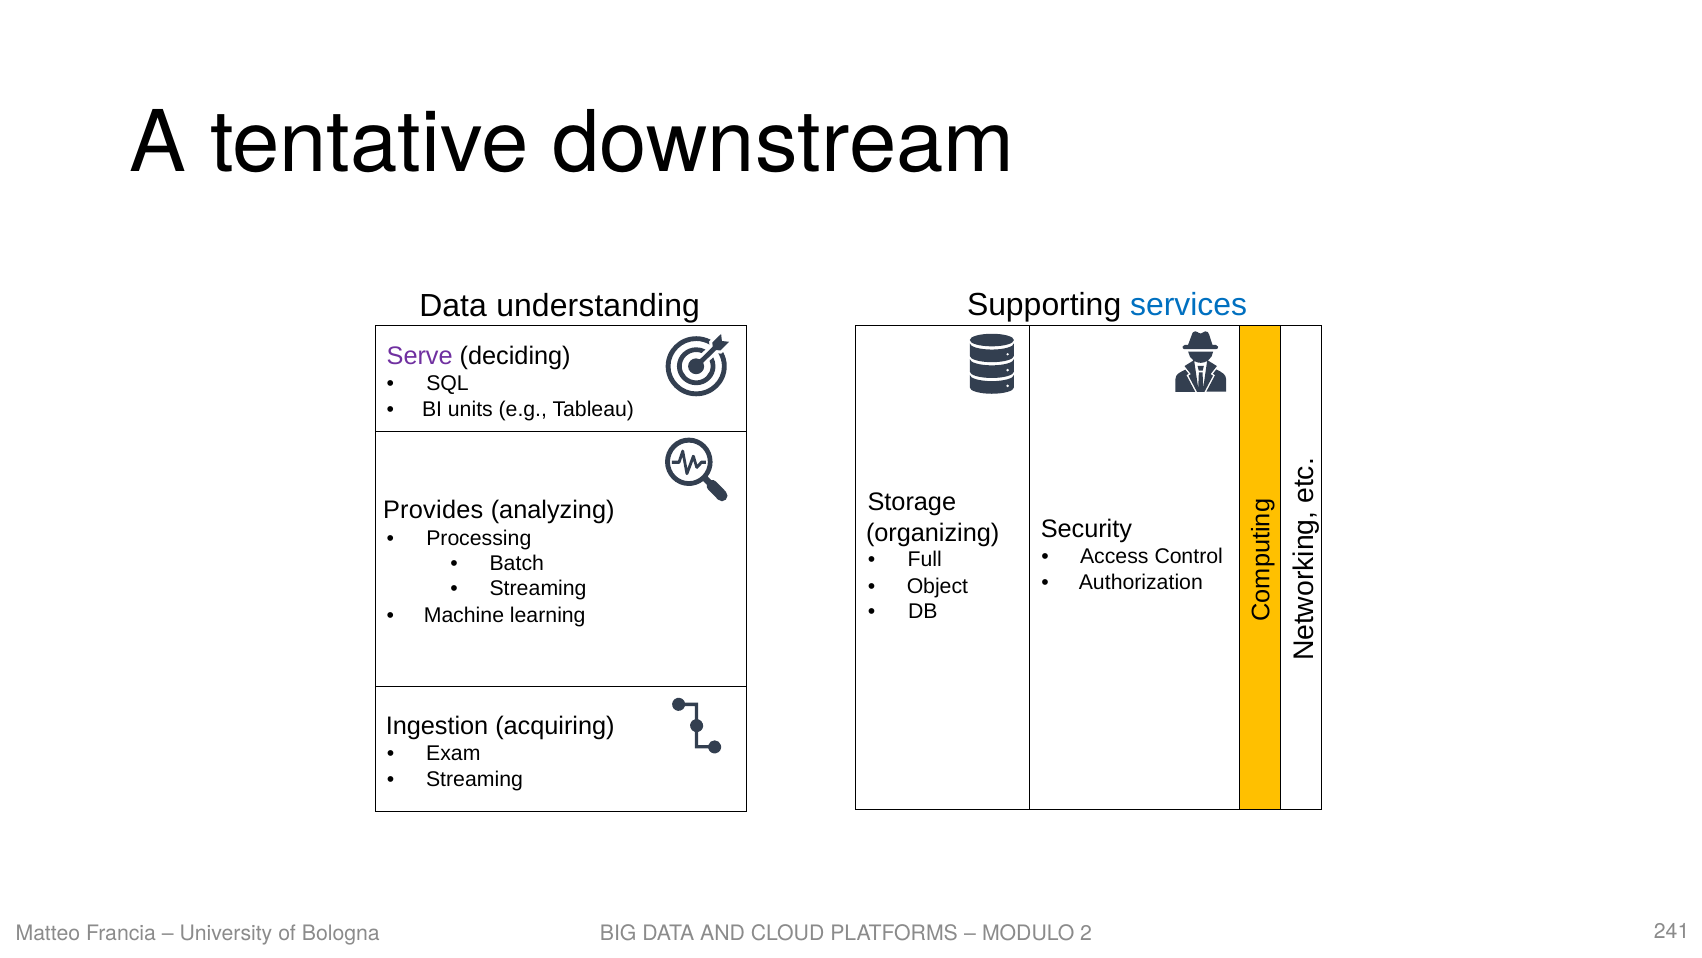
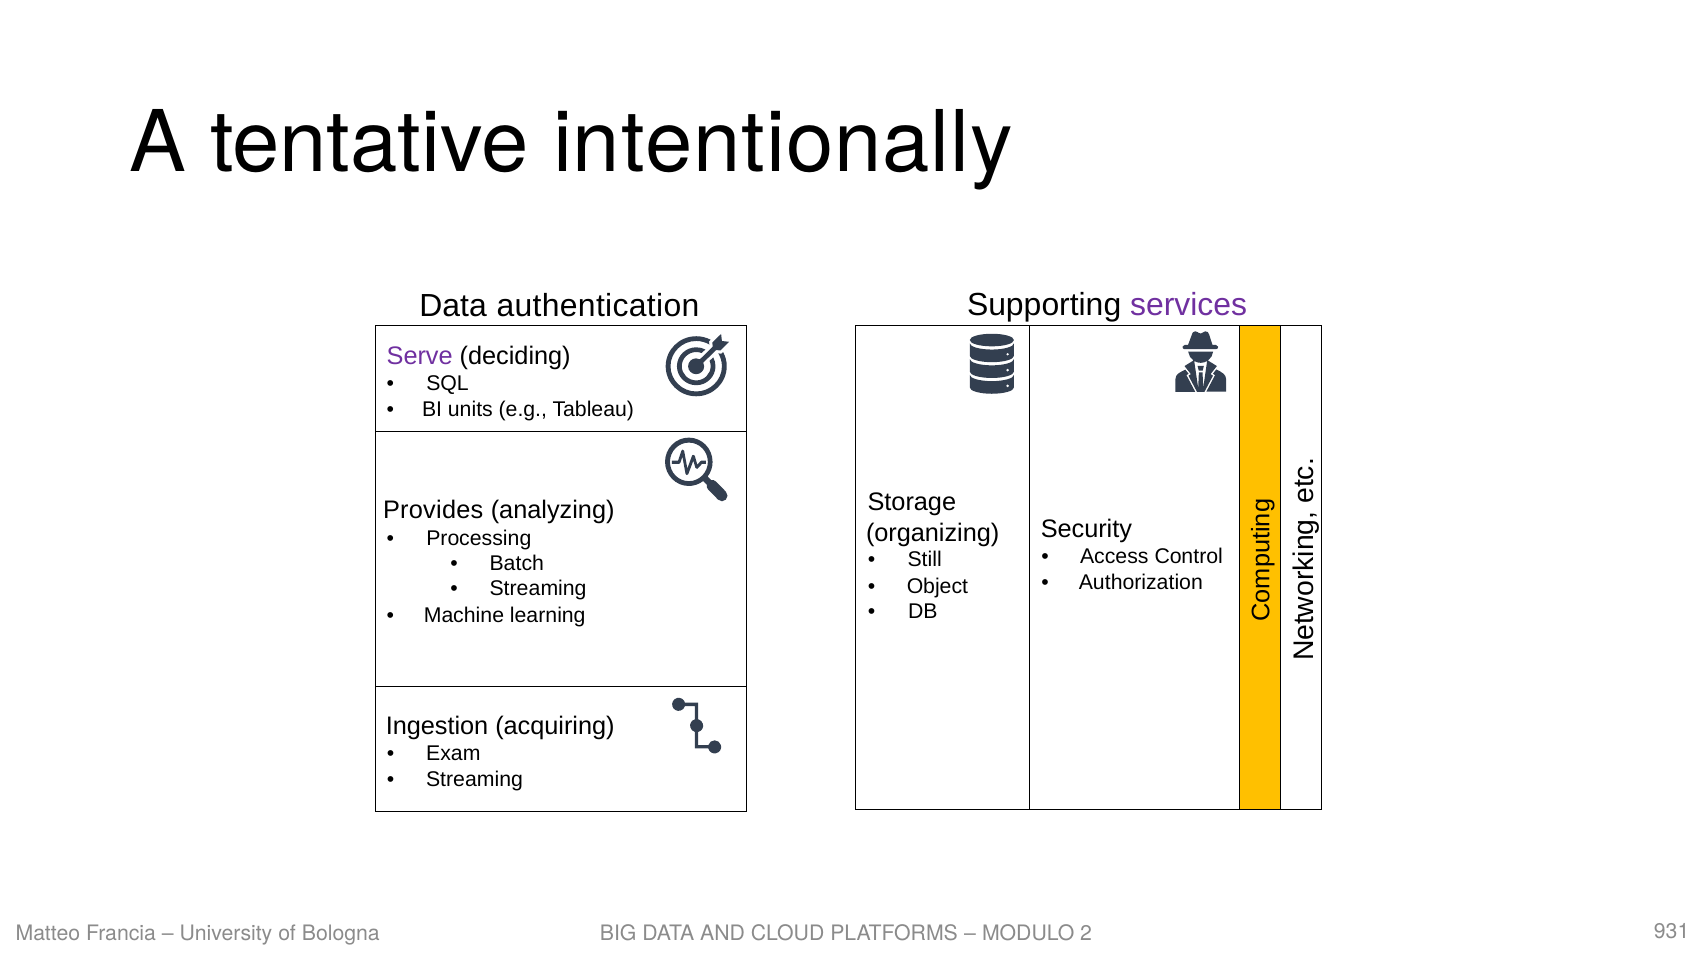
downstream: downstream -> intentionally (783, 143)
services colour: blue -> purple (1189, 304)
understanding: understanding -> authentication (598, 306)
Full: Full -> Still (925, 559)
241: 241 -> 931 (1672, 931)
